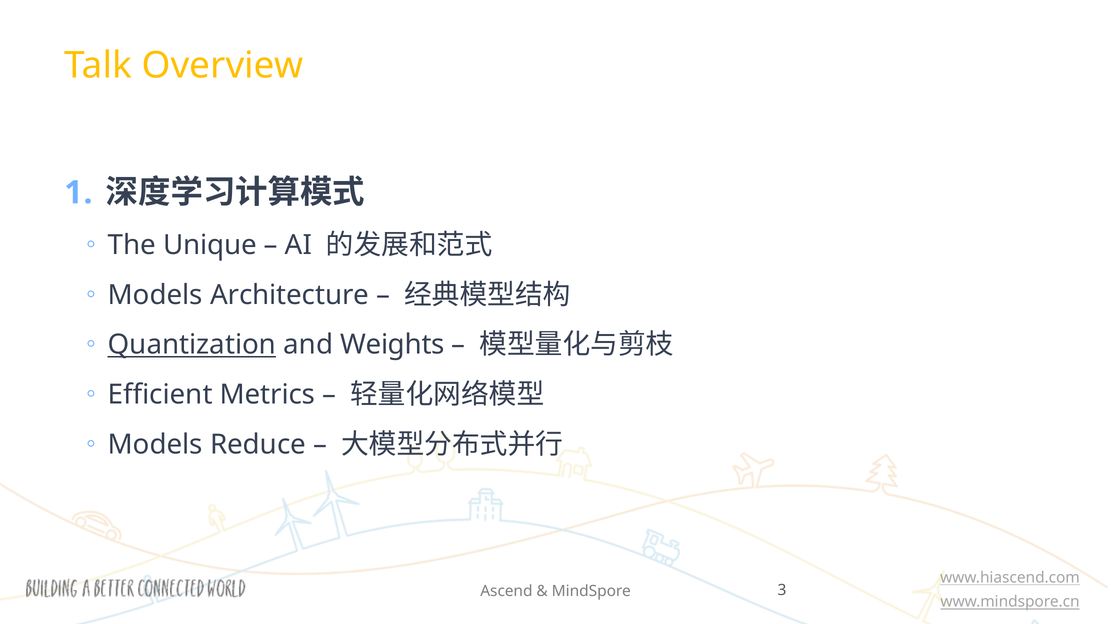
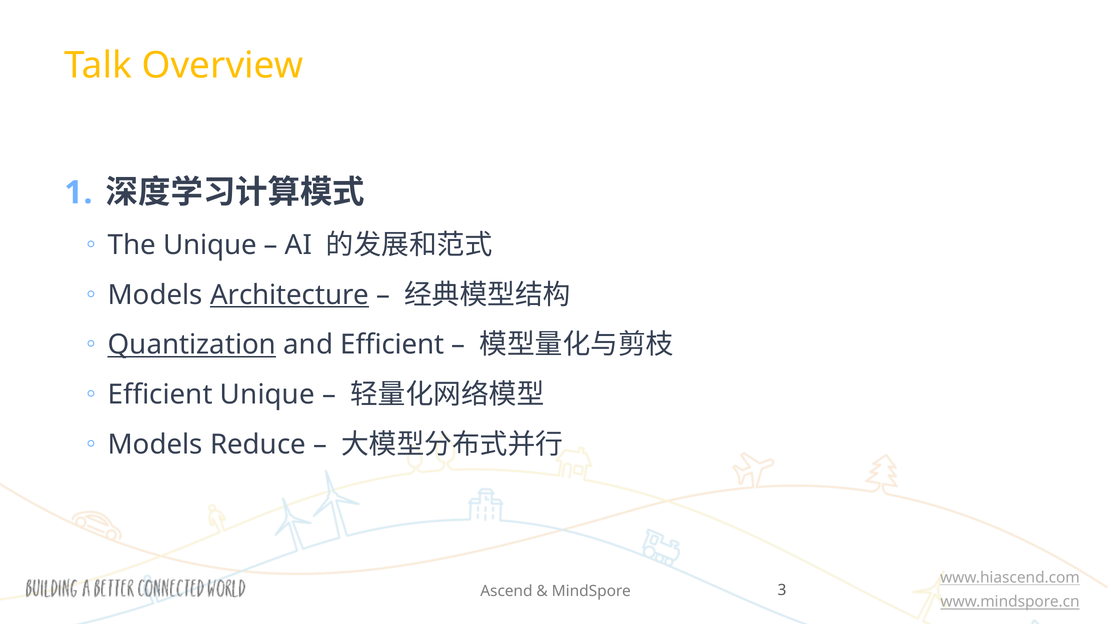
Architecture underline: none -> present (290, 295)
and Weights: Weights -> Efficient (392, 345)
Efficient Metrics: Metrics -> Unique (267, 395)
